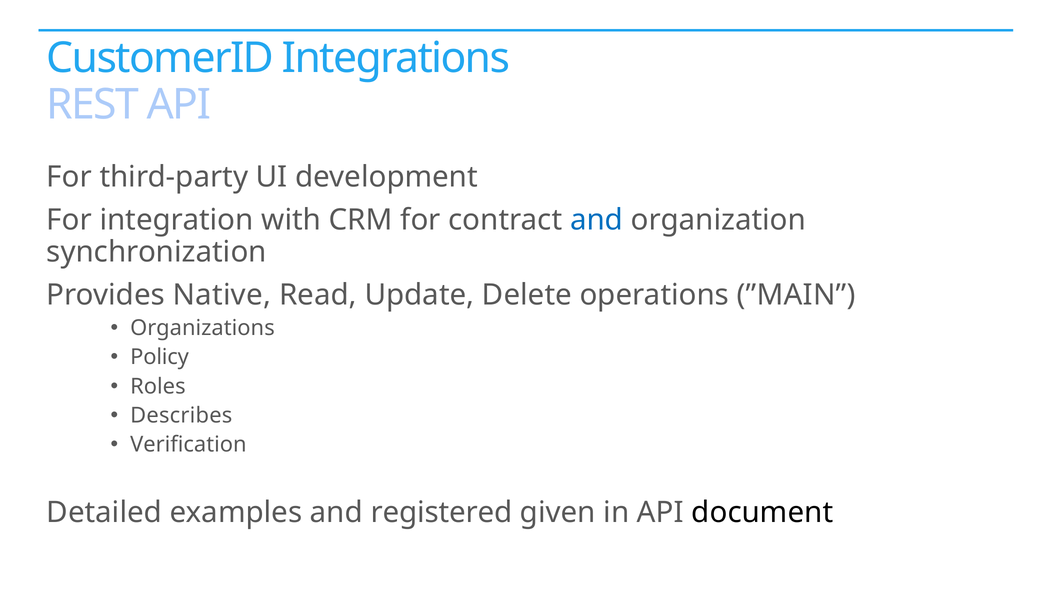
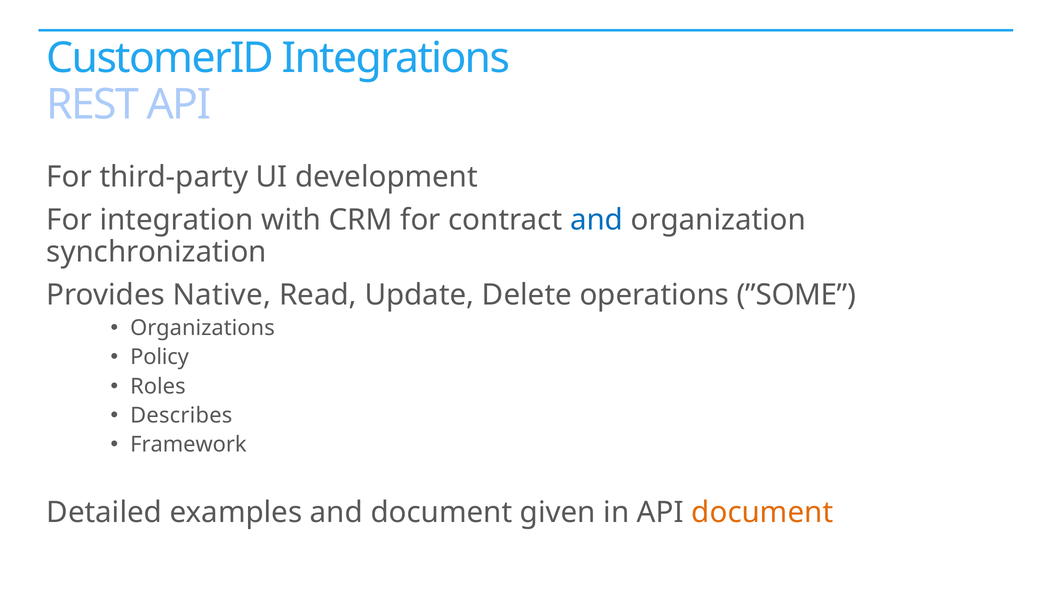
”MAIN: ”MAIN -> ”SOME (796, 295)
Verification: Verification -> Framework (188, 445)
and registered: registered -> document (441, 512)
document colour: black -> orange (762, 512)
